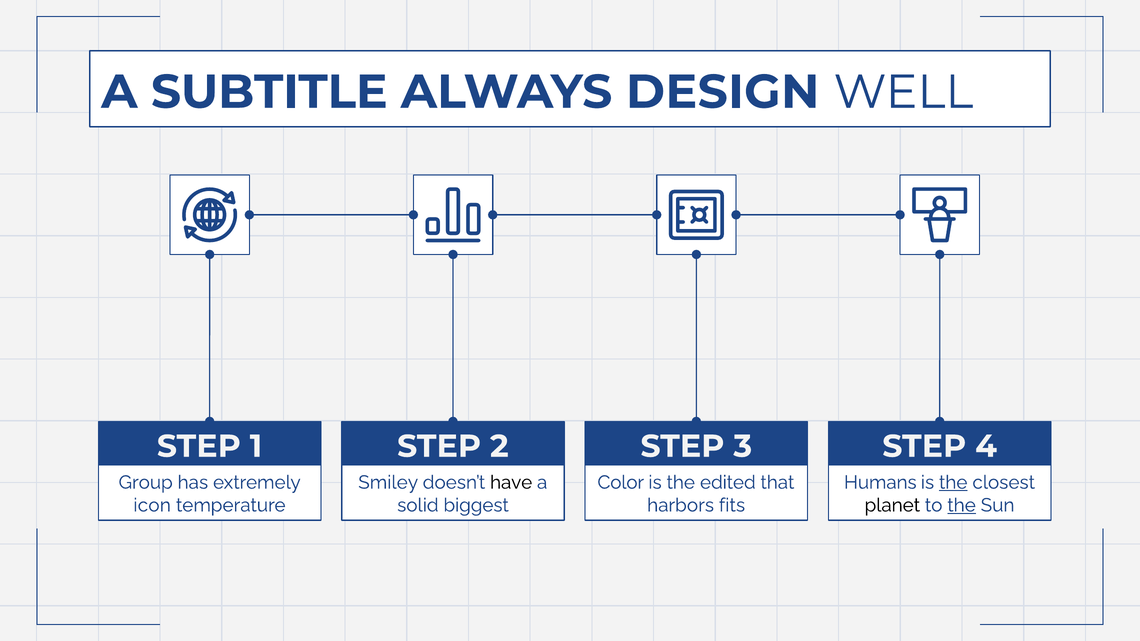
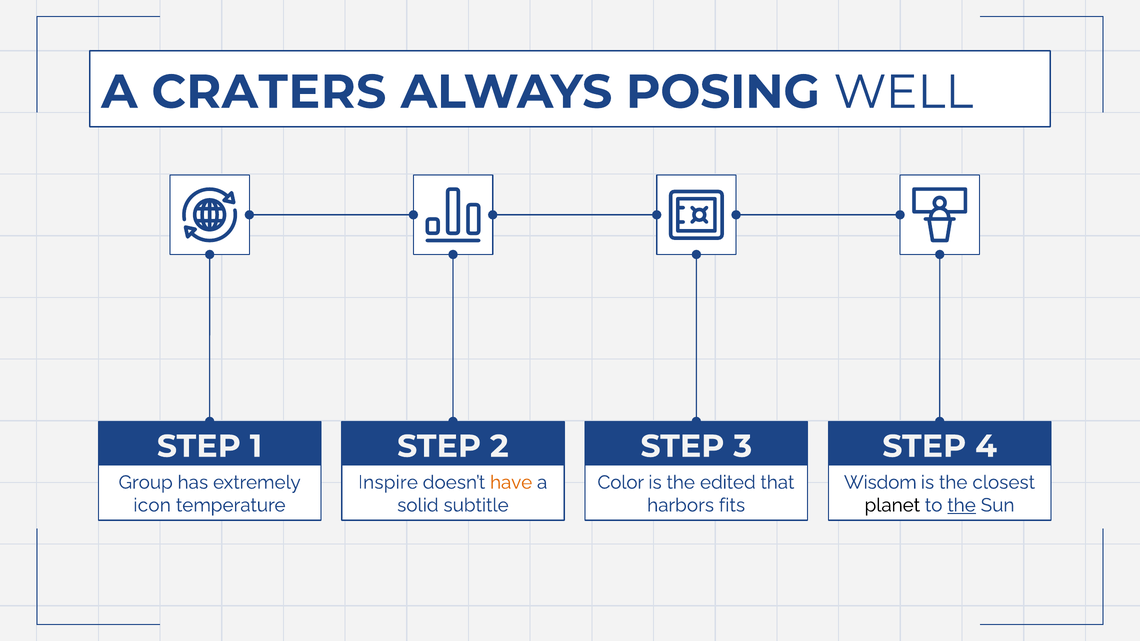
SUBTITLE: SUBTITLE -> CRATERS (269, 92)
DESIGN: DESIGN -> POSING (723, 92)
Smiley: Smiley -> Inspire (388, 483)
have colour: black -> orange (511, 483)
Humans: Humans -> Wisdom (880, 483)
the underline: present -> none (953, 483)
biggest: biggest -> subtitle (476, 505)
